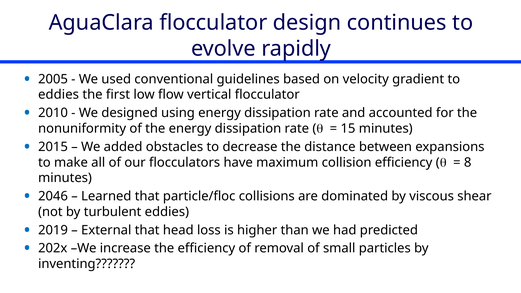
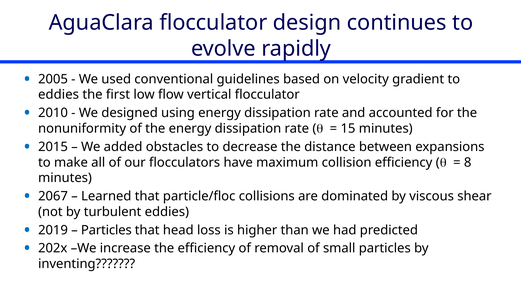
2046: 2046 -> 2067 (53, 196)
External: External -> Particles (106, 230)
